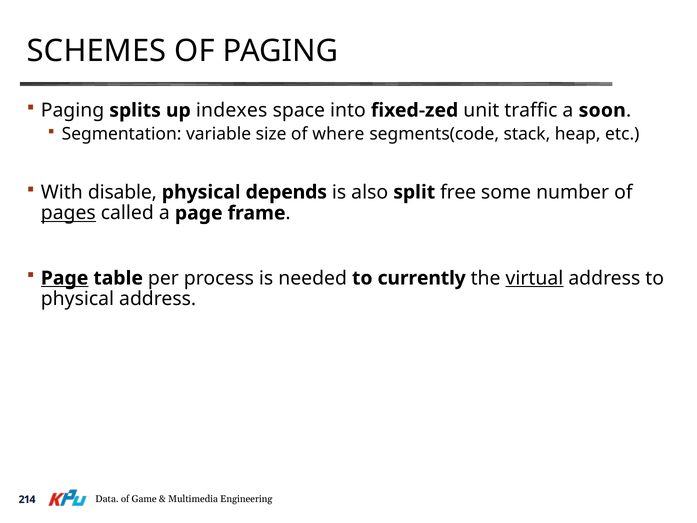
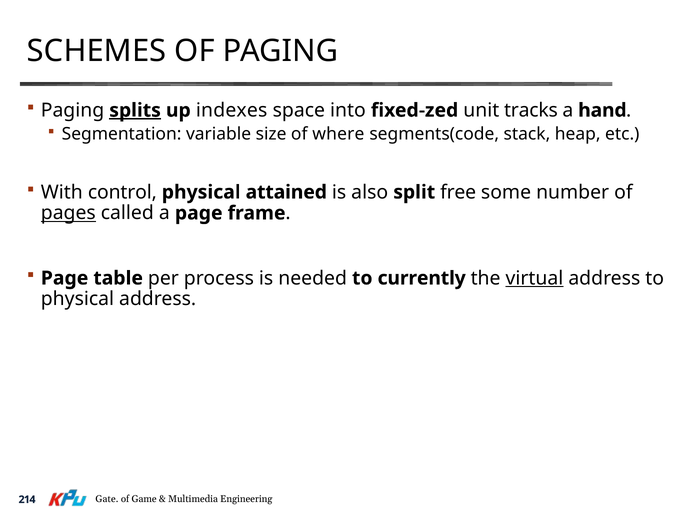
splits underline: none -> present (135, 110)
traffic: traffic -> tracks (531, 110)
soon: soon -> hand (602, 110)
disable: disable -> control (122, 192)
depends: depends -> attained (286, 192)
Page underline: present -> none (65, 278)
Data: Data -> Gate (107, 499)
